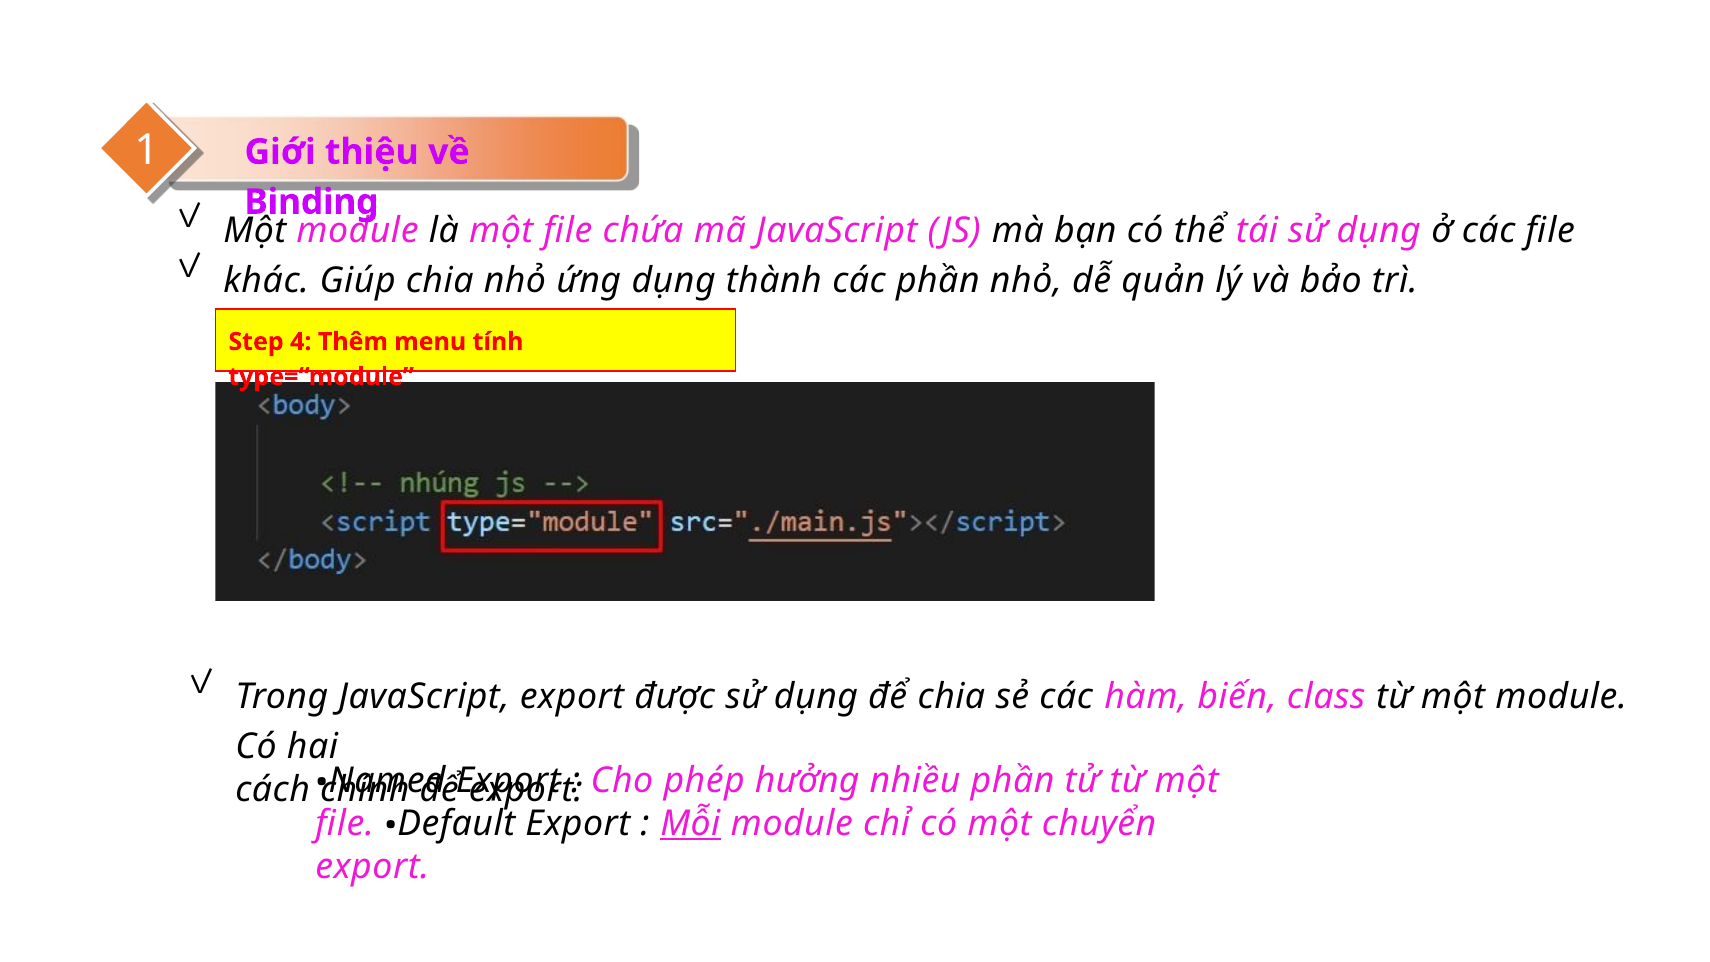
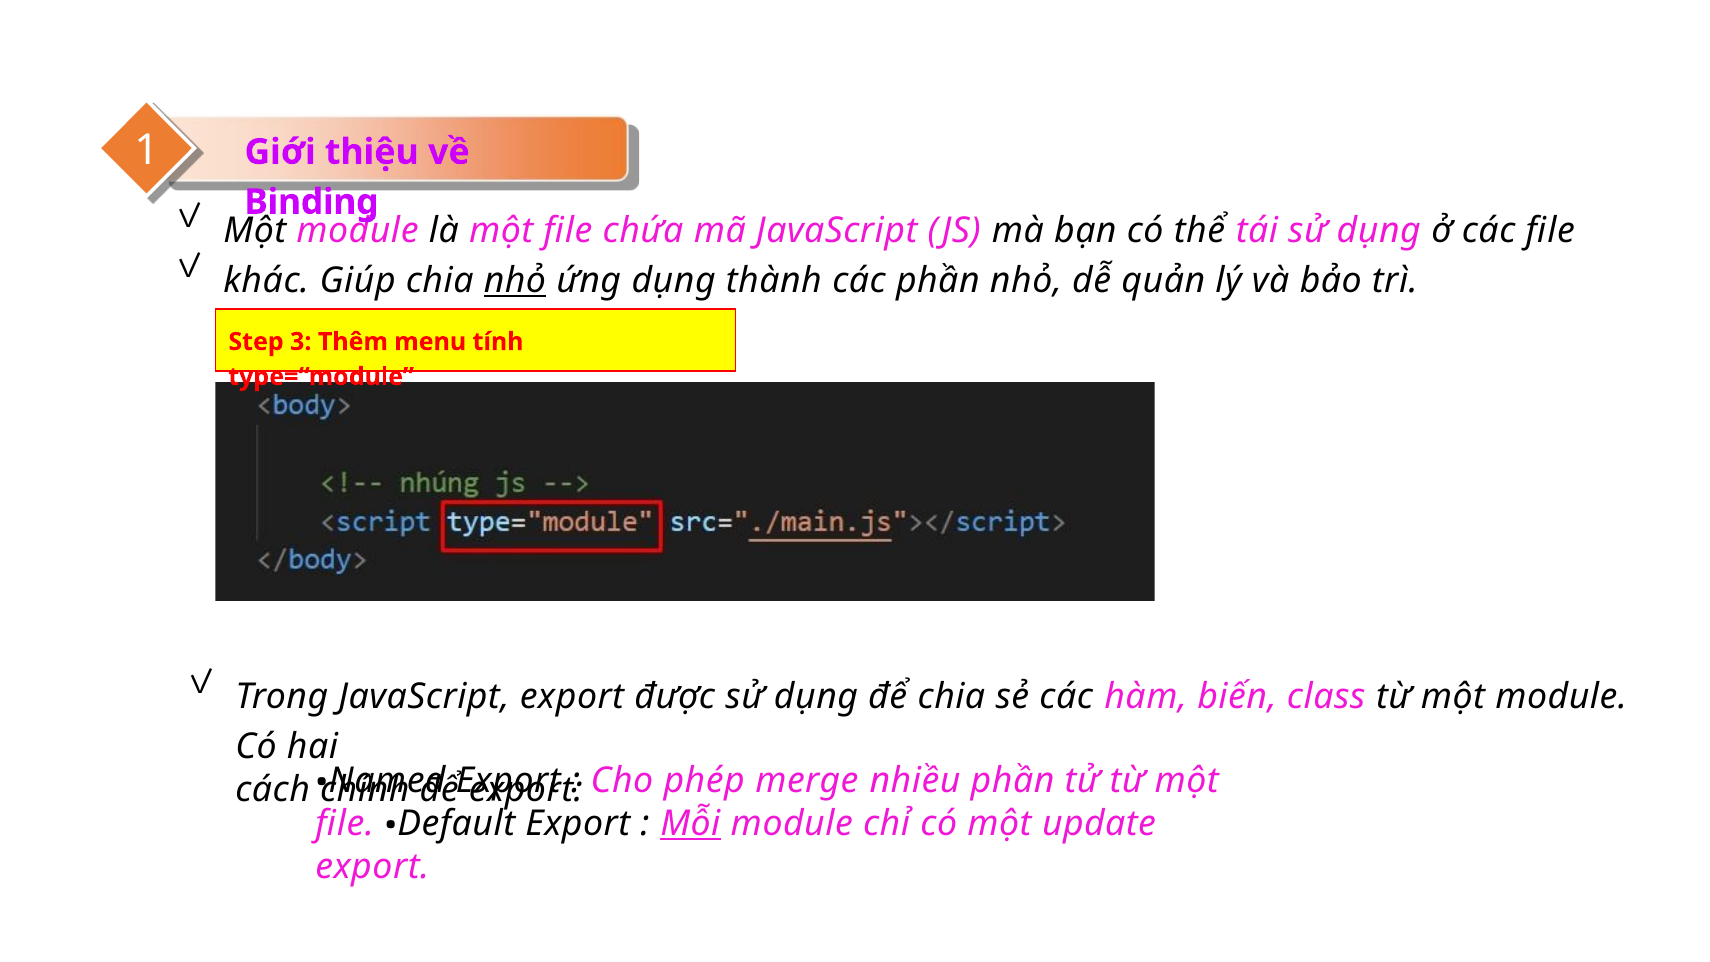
nhỏ underline: none -> present (515, 280)
4: 4 -> 3 (301, 342)
hưởng: hưởng -> merge (807, 781)
chuyển: chuyển -> update (1099, 824)
